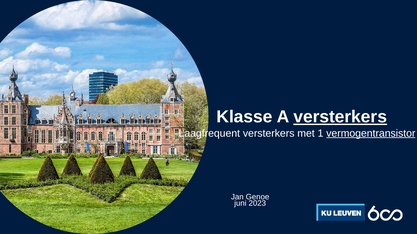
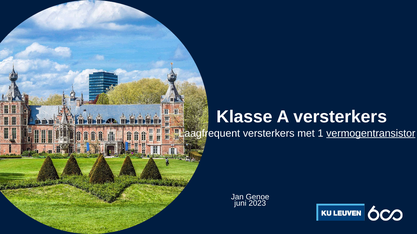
versterkers underline: present -> none (340, 117)
